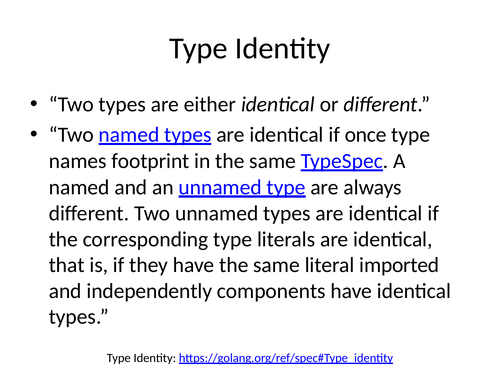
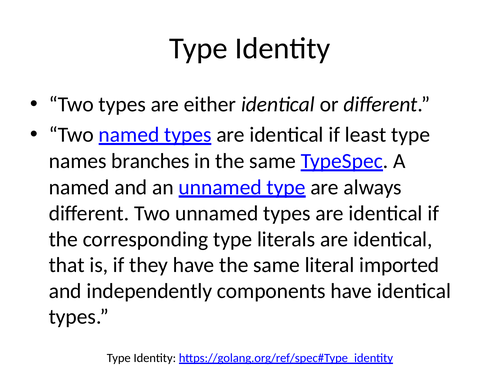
once: once -> least (366, 135)
footprint: footprint -> branches (151, 161)
